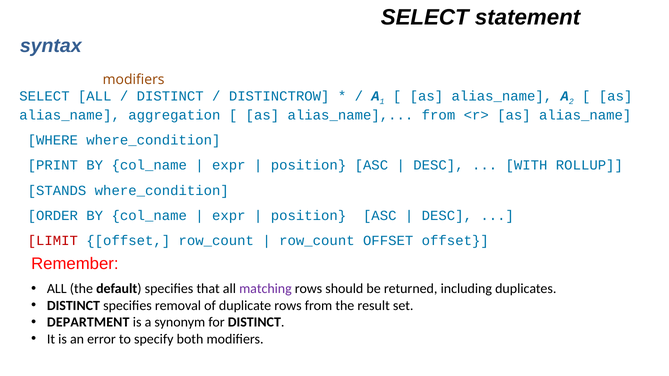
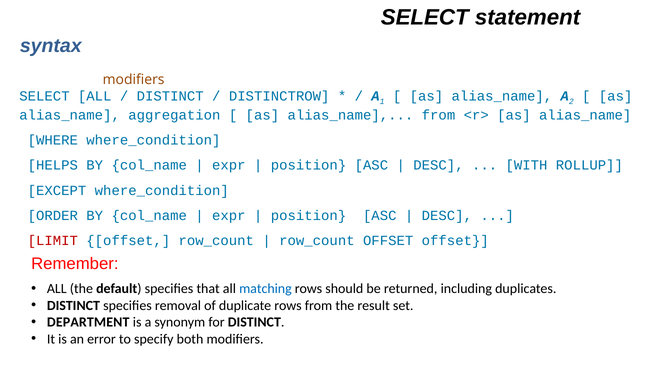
PRINT: PRINT -> HELPS (53, 166)
STANDS: STANDS -> EXCEPT (57, 191)
matching colour: purple -> blue (265, 289)
